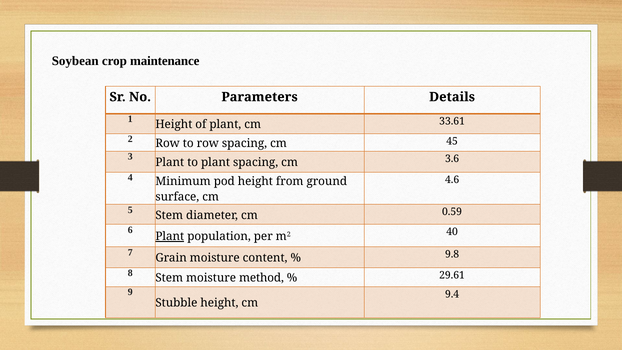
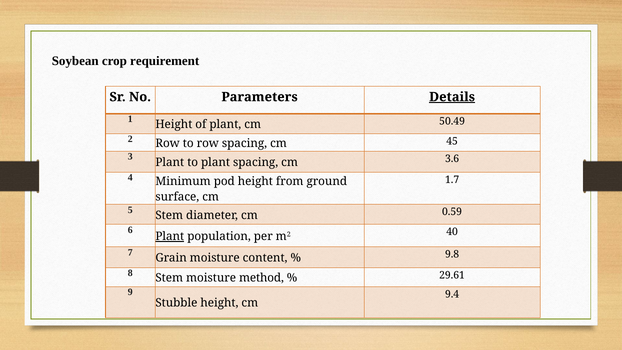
maintenance: maintenance -> requirement (165, 61)
Details underline: none -> present (452, 97)
33.61: 33.61 -> 50.49 (452, 121)
4.6: 4.6 -> 1.7 (452, 180)
